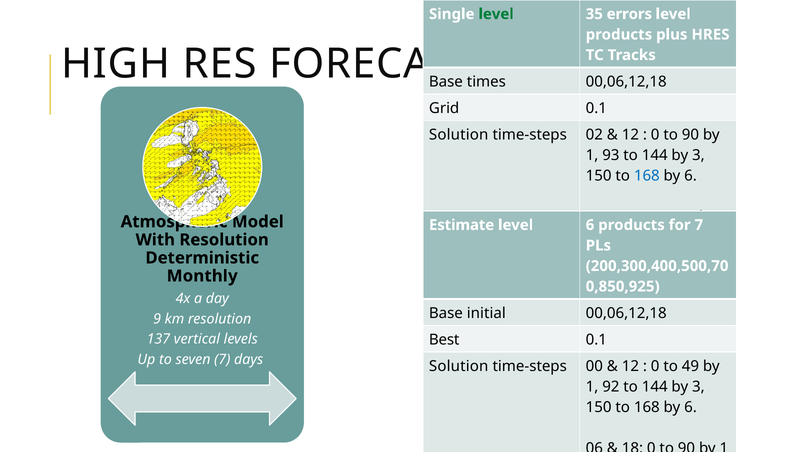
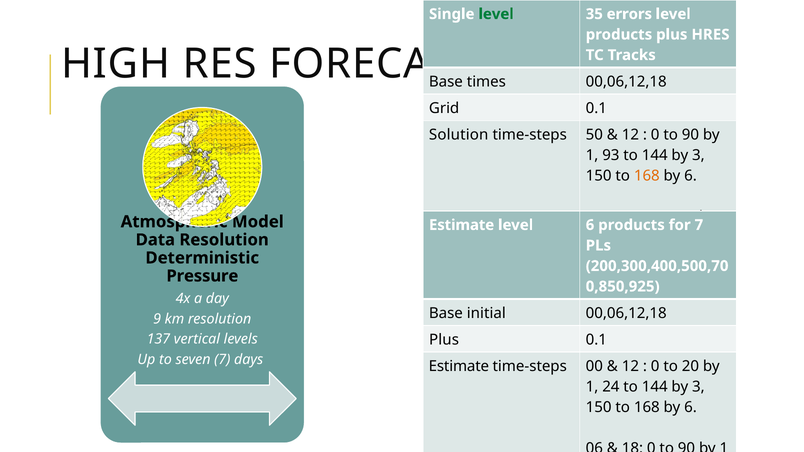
02: 02 -> 50 (594, 135)
168 colour: blue -> orange (647, 176)
With: With -> Data (155, 240)
Monthly: Monthly -> Pressure (202, 276)
Best: Best -> Plus (444, 340)
Solution: Solution -> Estimate (459, 366)
49: 49 -> 20 (690, 366)
92: 92 -> 24 (611, 387)
